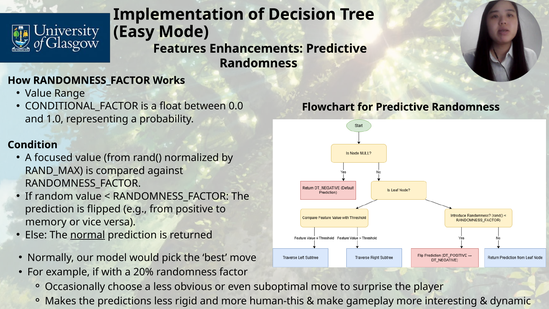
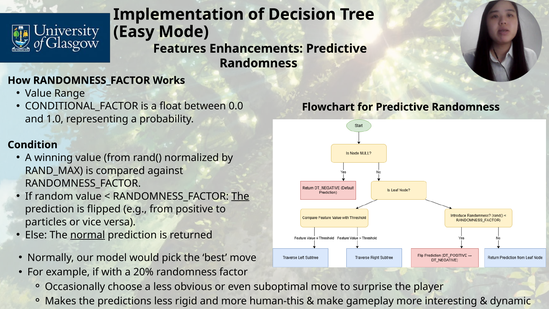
focused: focused -> winning (54, 158)
The underline: none -> present (240, 196)
memory: memory -> particles (46, 222)
